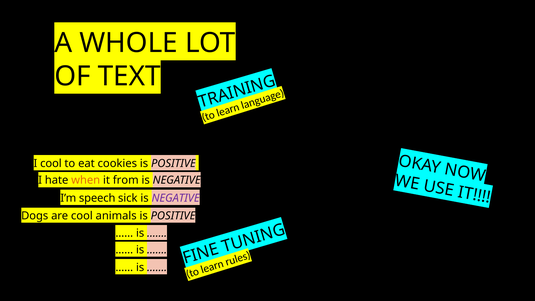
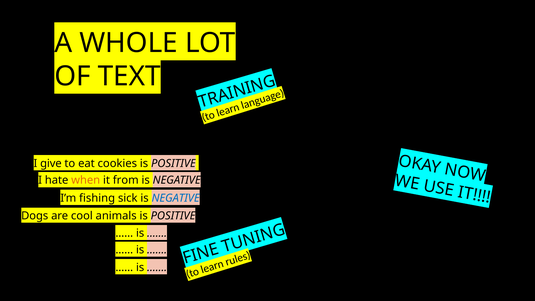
I cool: cool -> give (51, 163)
speech: speech -> fishing (97, 198)
NEGATIVE colour: purple -> blue (176, 198)
